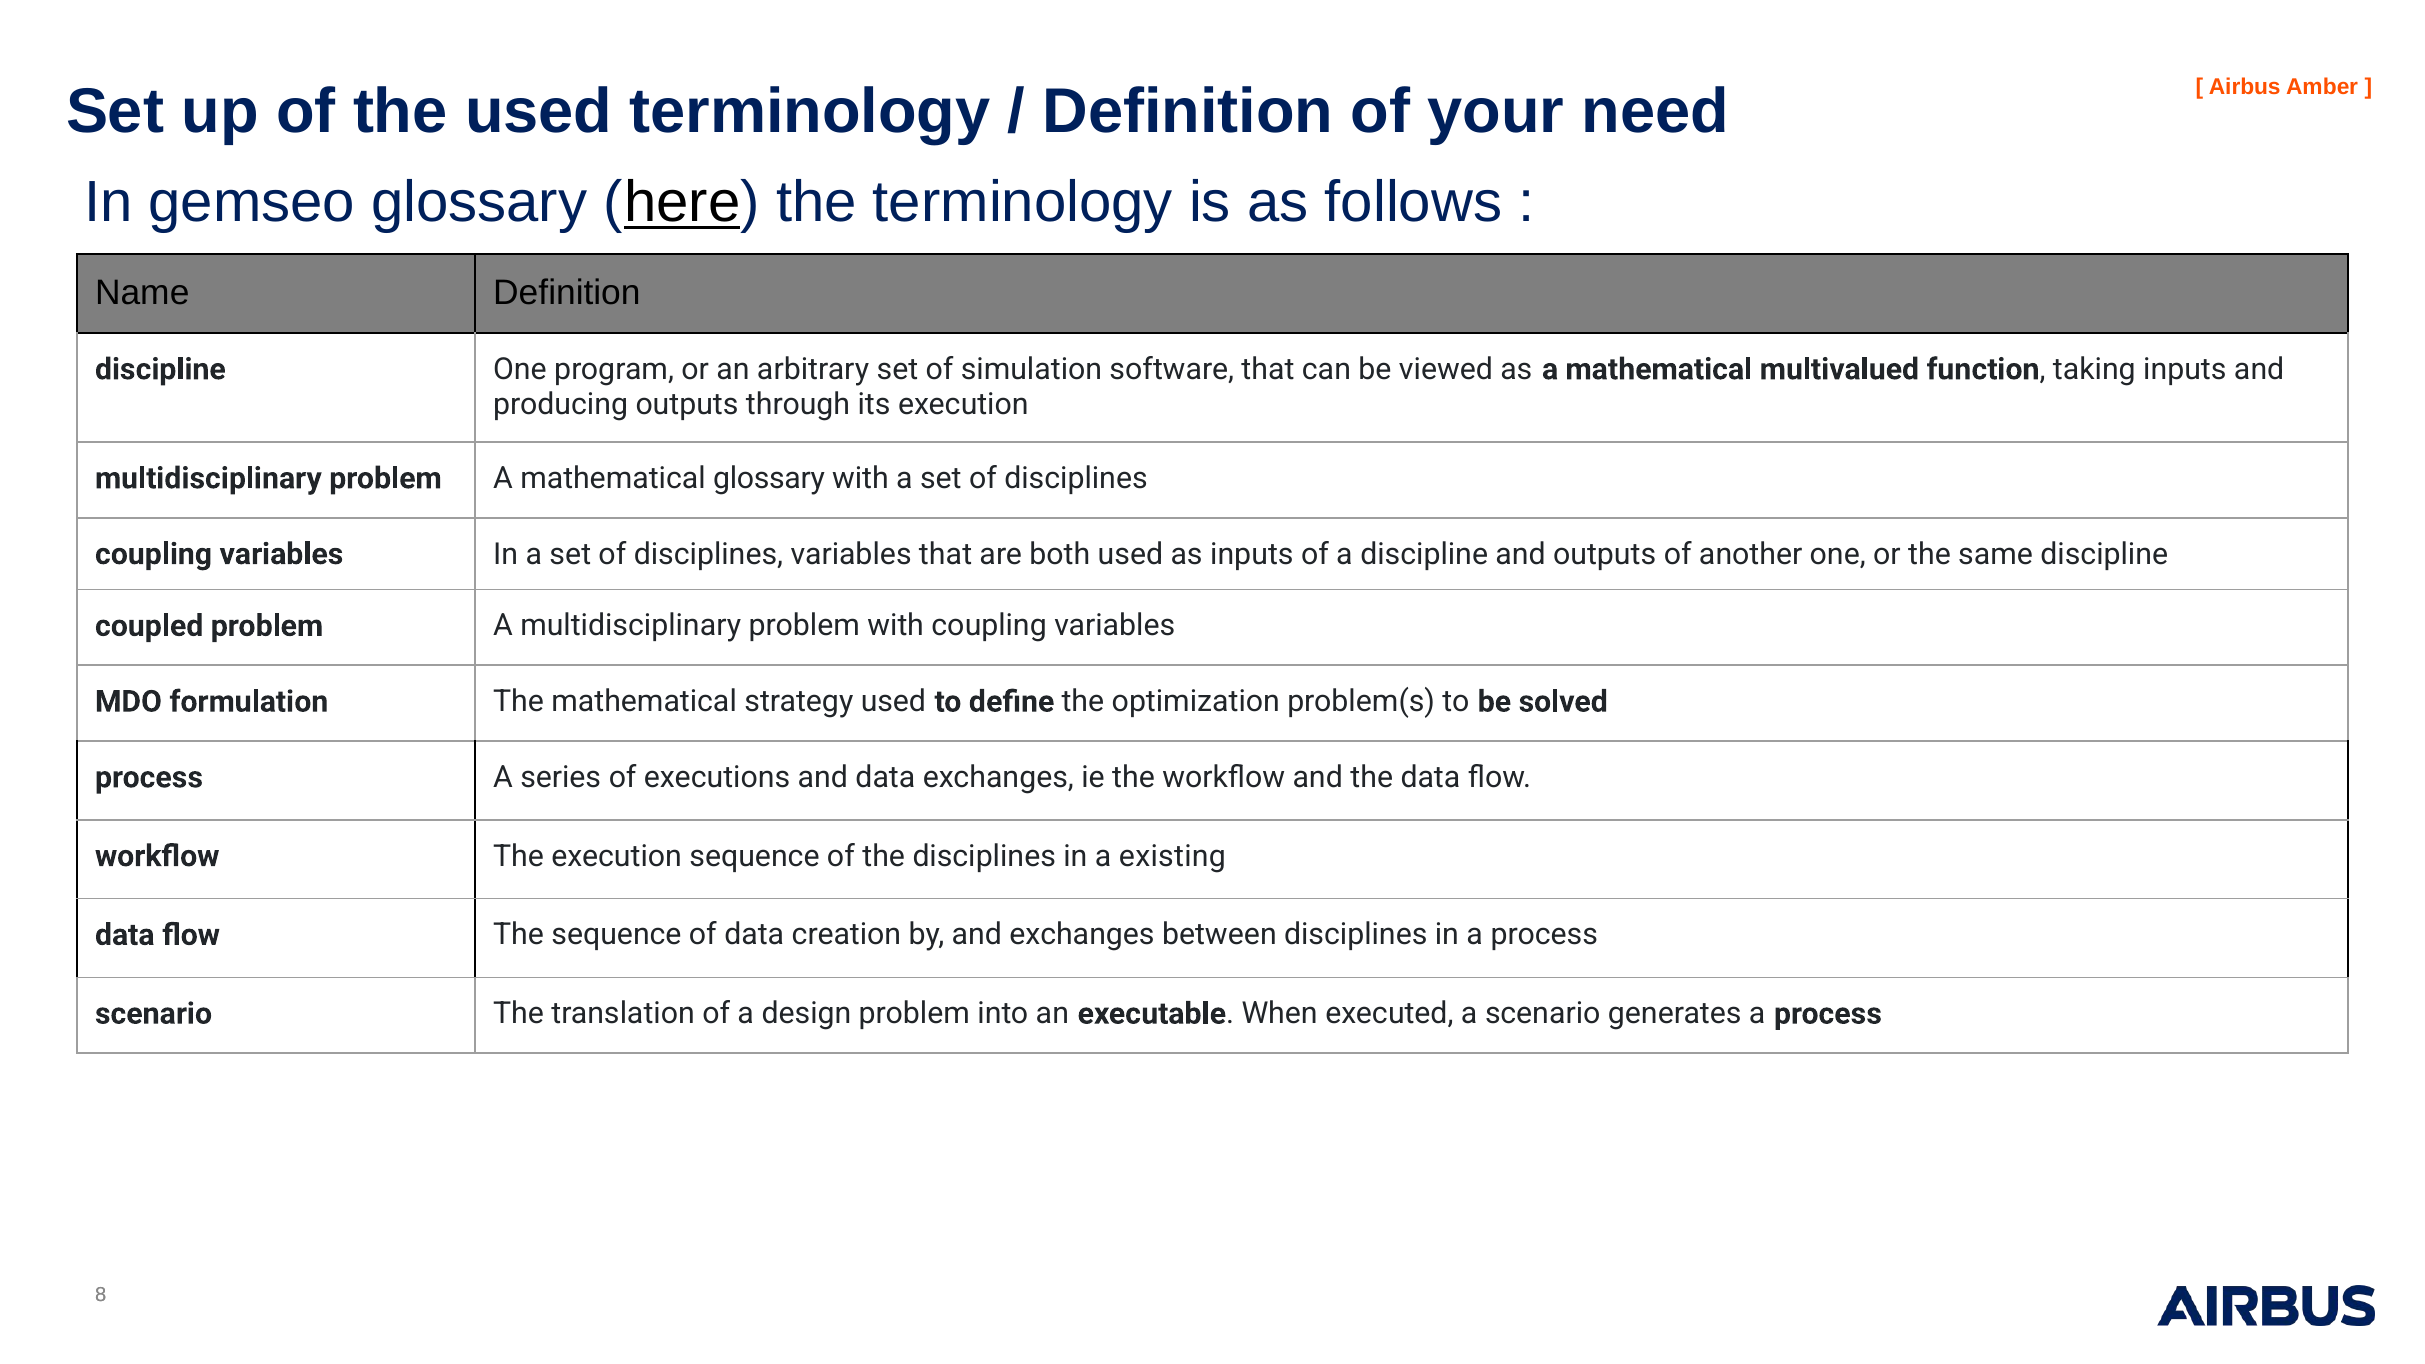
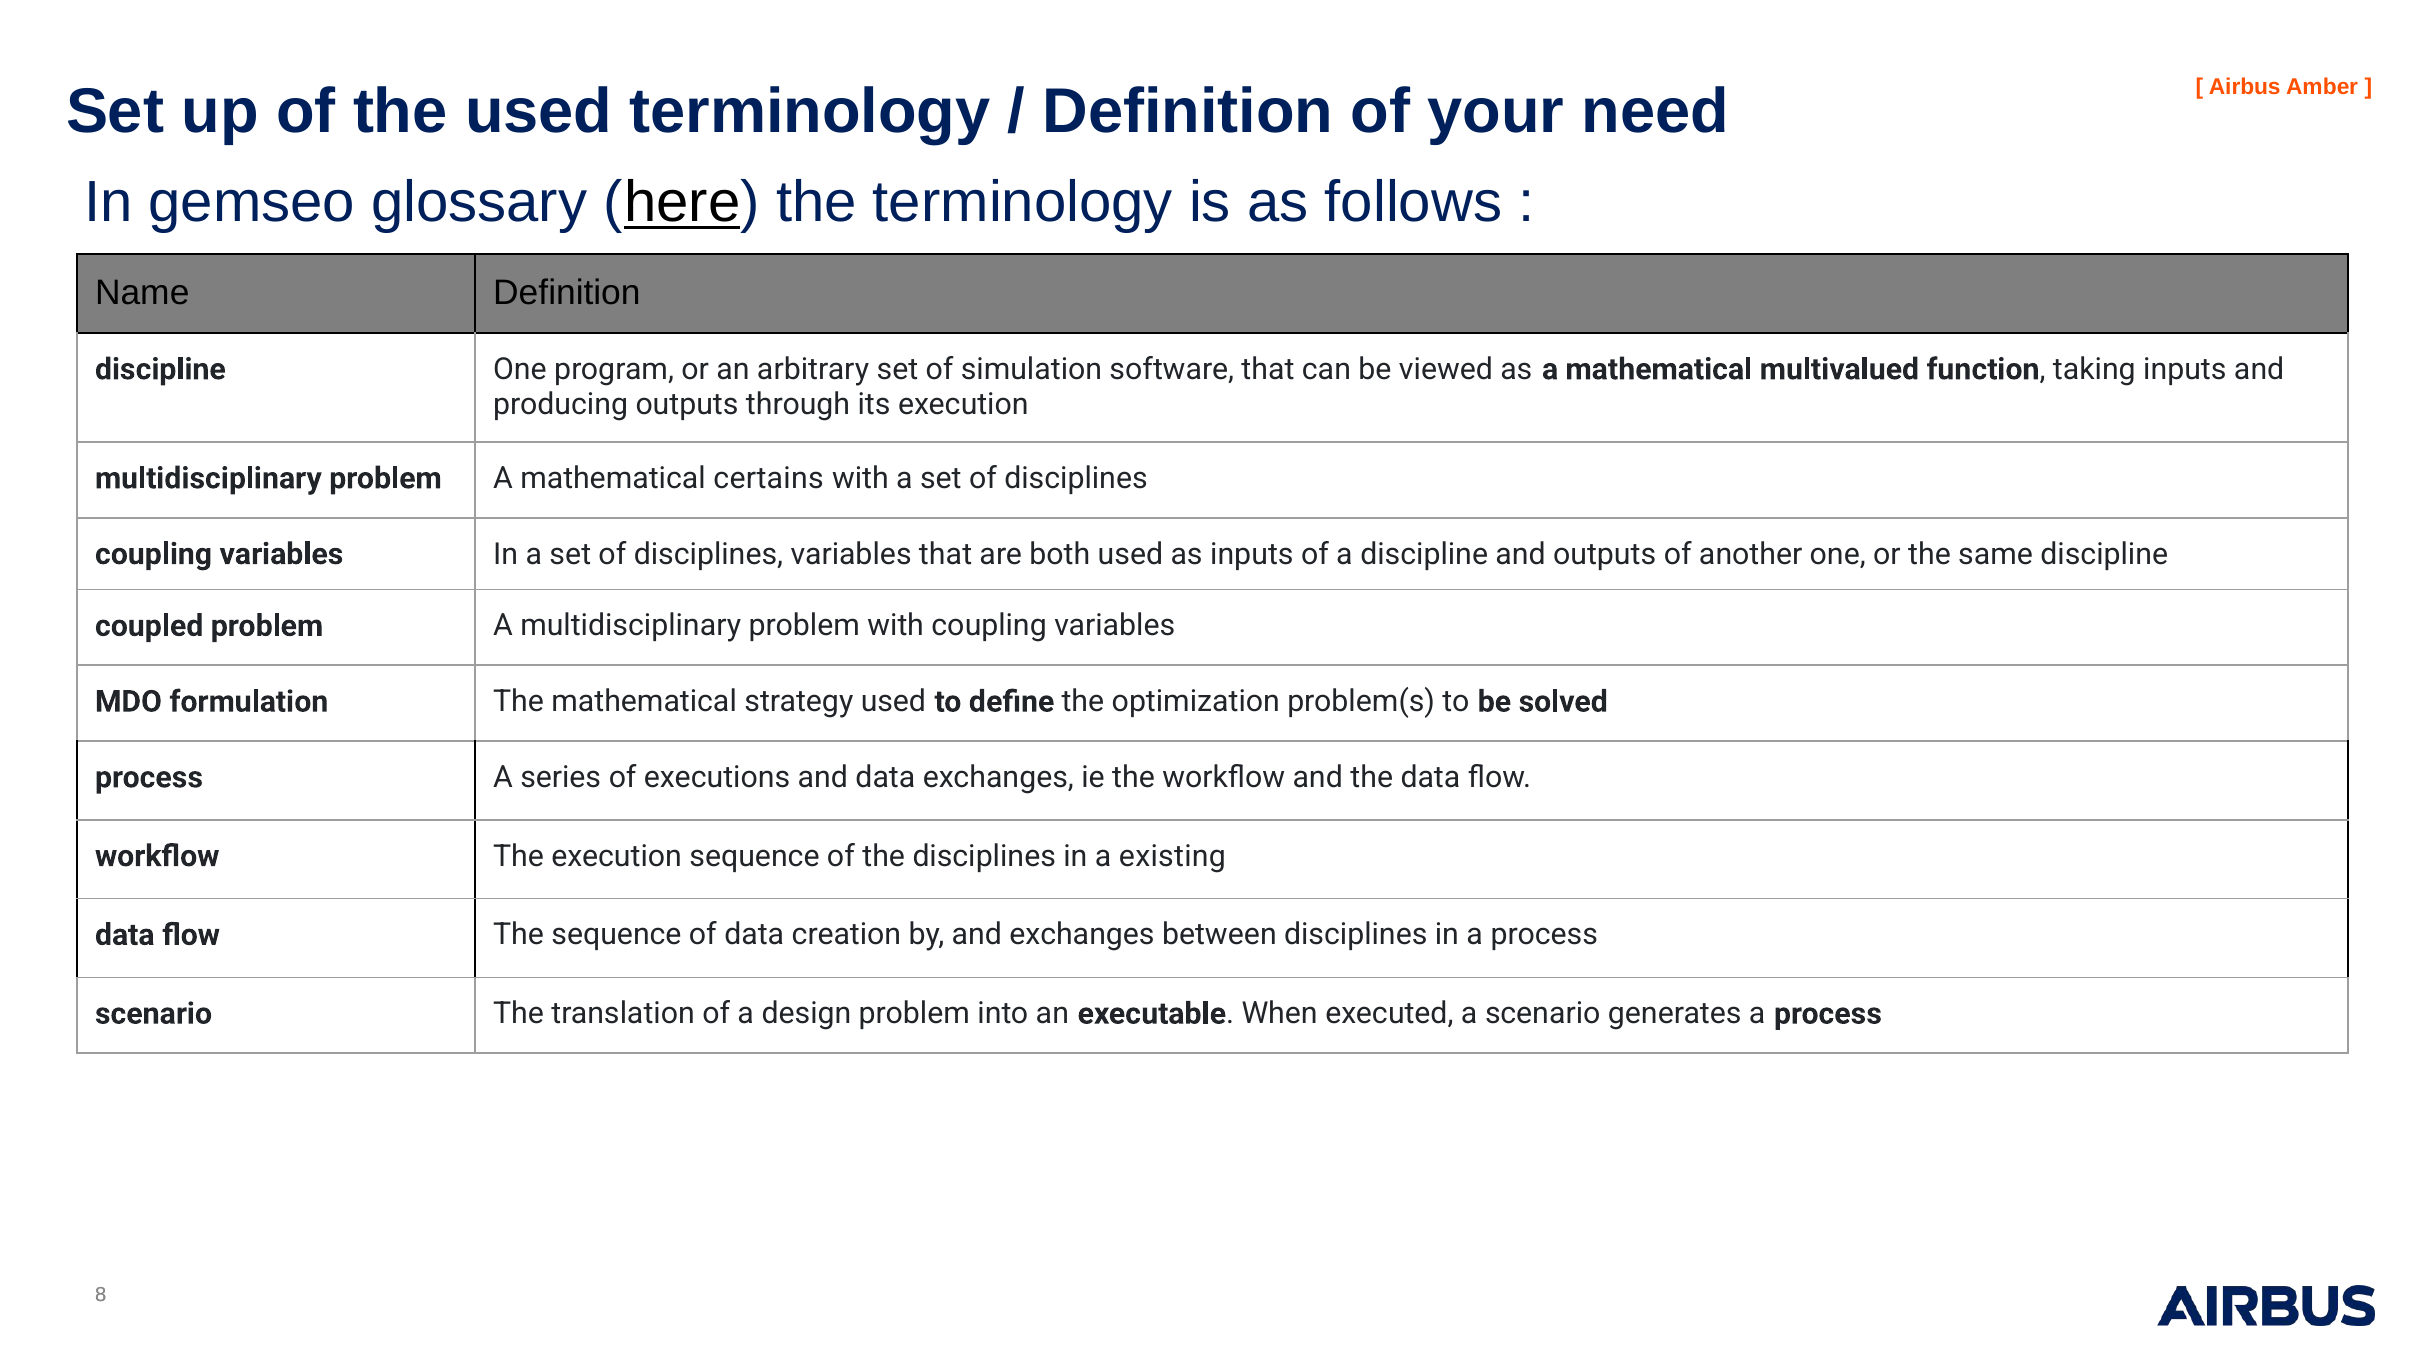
mathematical glossary: glossary -> certains (769, 478)
